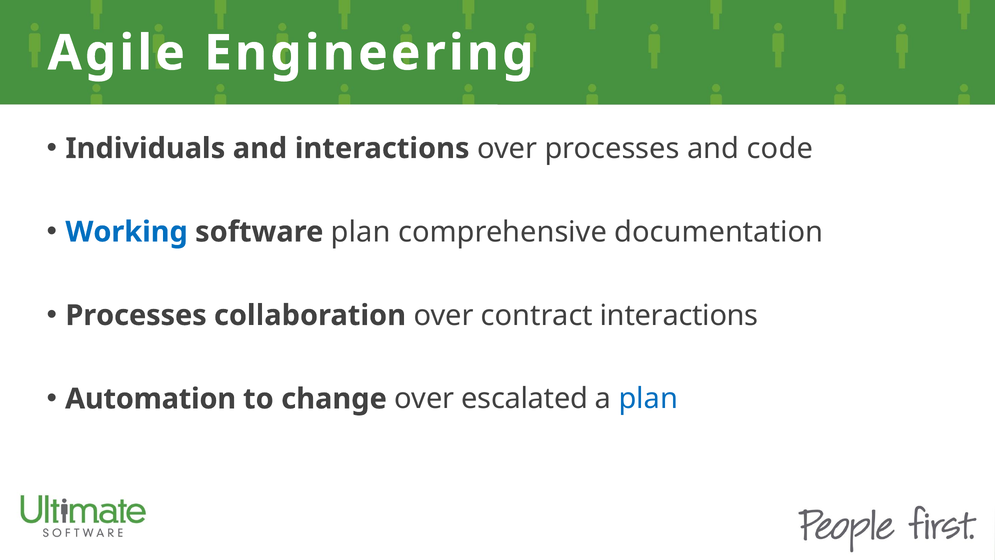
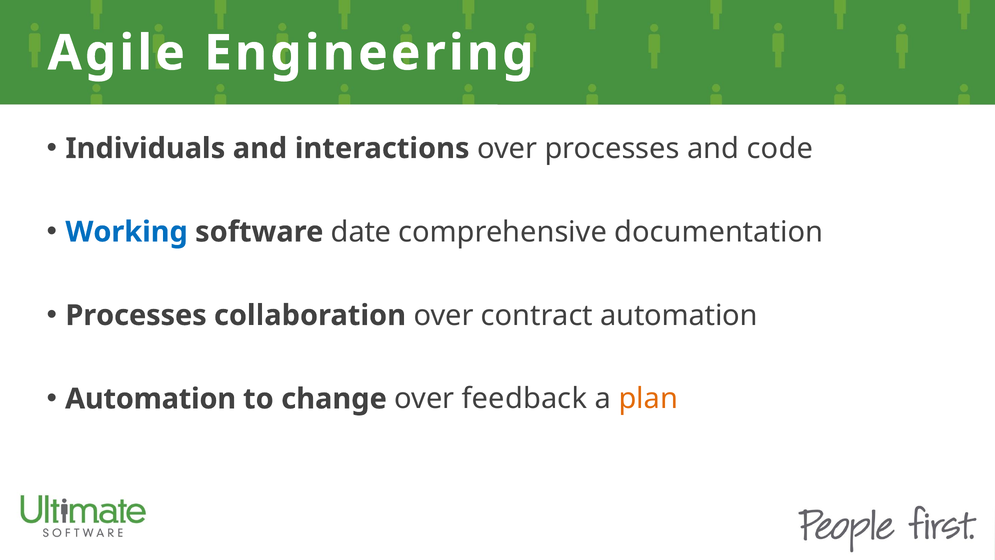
software plan: plan -> date (361, 232)
contract interactions: interactions -> automation (679, 315)
escalated: escalated -> feedback (524, 399)
plan colour: blue -> orange (648, 399)
